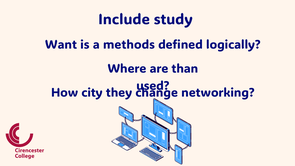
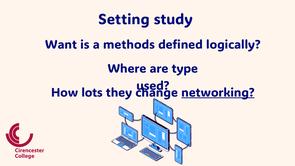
Include: Include -> Setting (124, 19)
than: than -> type (185, 69)
city: city -> lots (92, 93)
networking underline: none -> present (218, 93)
